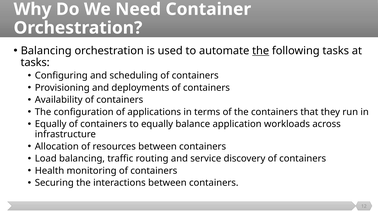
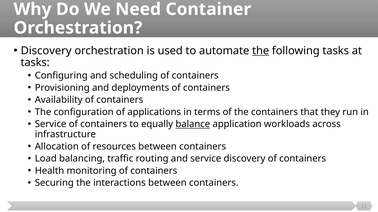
Balancing: Balancing -> Discovery (46, 51)
Equally: Equally -> Service (51, 124)
balance underline: none -> present (193, 124)
